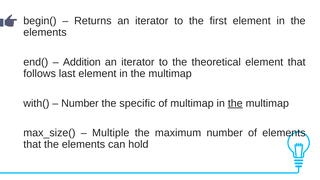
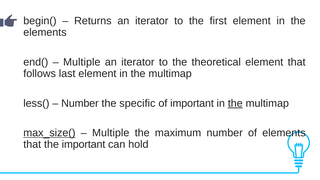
Addition: Addition -> Multiple (82, 62)
with(: with( -> less( (36, 103)
of multimap: multimap -> important (192, 103)
max_size( underline: none -> present (49, 133)
that the elements: elements -> important (84, 144)
